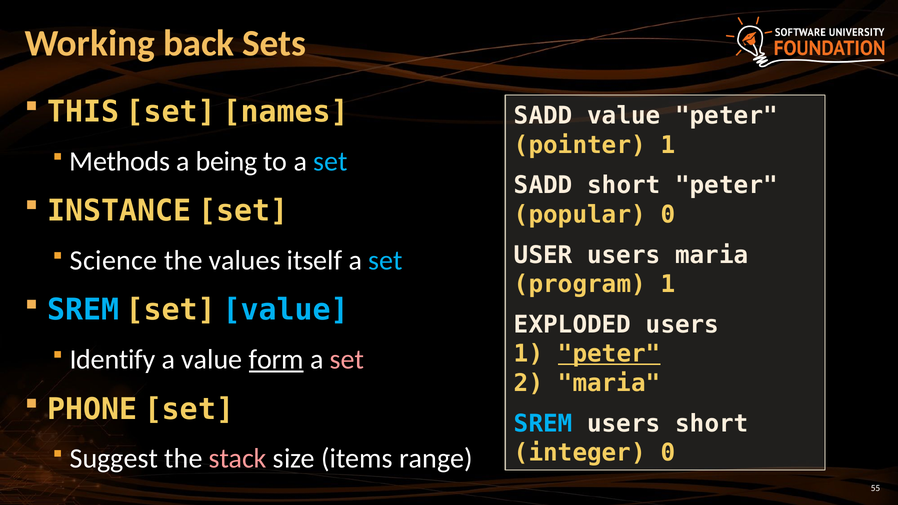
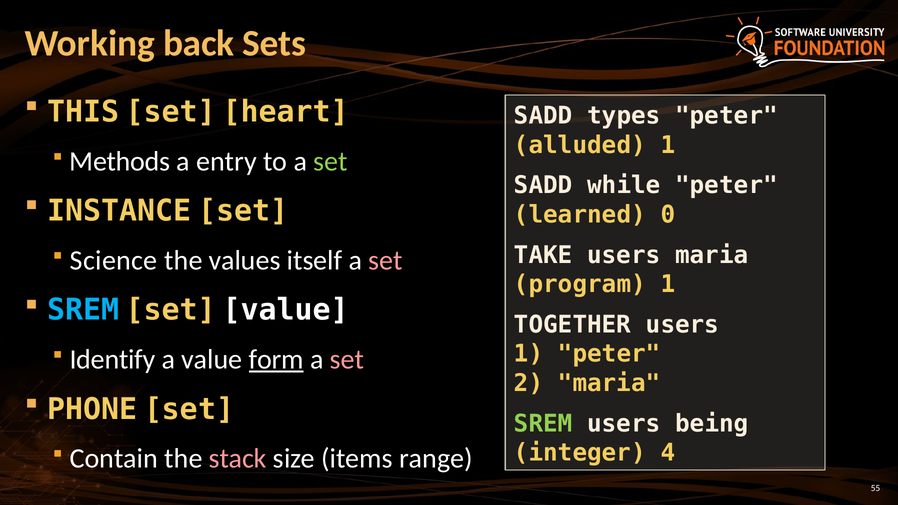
names: names -> heart (286, 112)
SADD value: value -> types (624, 116)
pointer: pointer -> alluded (580, 145)
being: being -> entry (226, 161)
set colour: light blue -> light green (331, 161)
SADD short: short -> while (624, 185)
popular: popular -> learned (580, 215)
USER: USER -> TAKE (543, 255)
set colour: light blue -> pink (386, 260)
value colour: light blue -> white (286, 310)
EXPLODED: EXPLODED -> TOGETHER (573, 325)
peter underline: present -> none (609, 354)
SREM colour: light blue -> light green (543, 424)
users short: short -> being (712, 424)
integer 0: 0 -> 4 (668, 453)
Suggest: Suggest -> Contain (114, 459)
